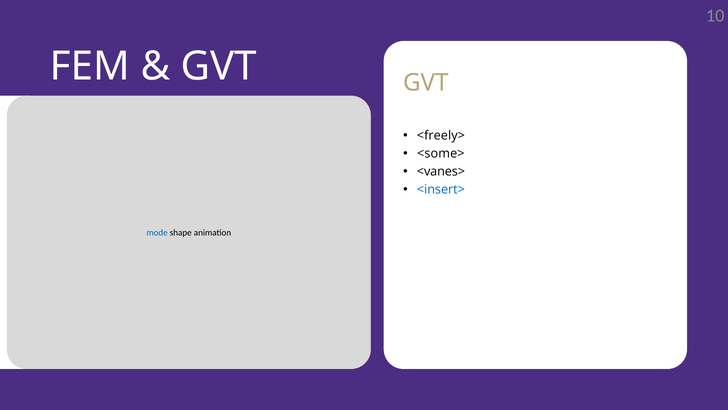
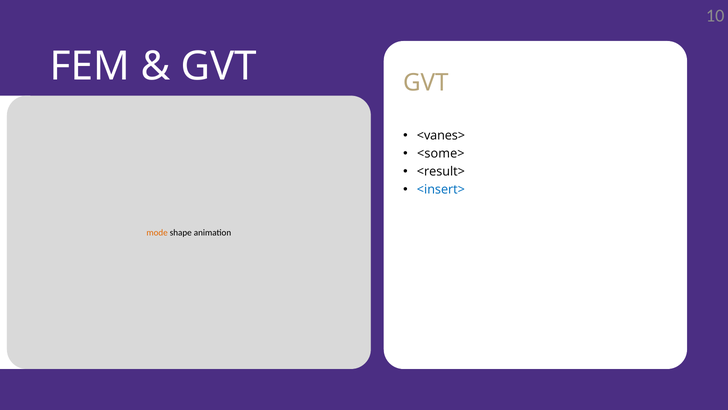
<freely>: <freely> -> <vanes> (441, 136)
<vanes>: <vanes> -> <result> (441, 171)
mode colour: blue -> orange (157, 233)
